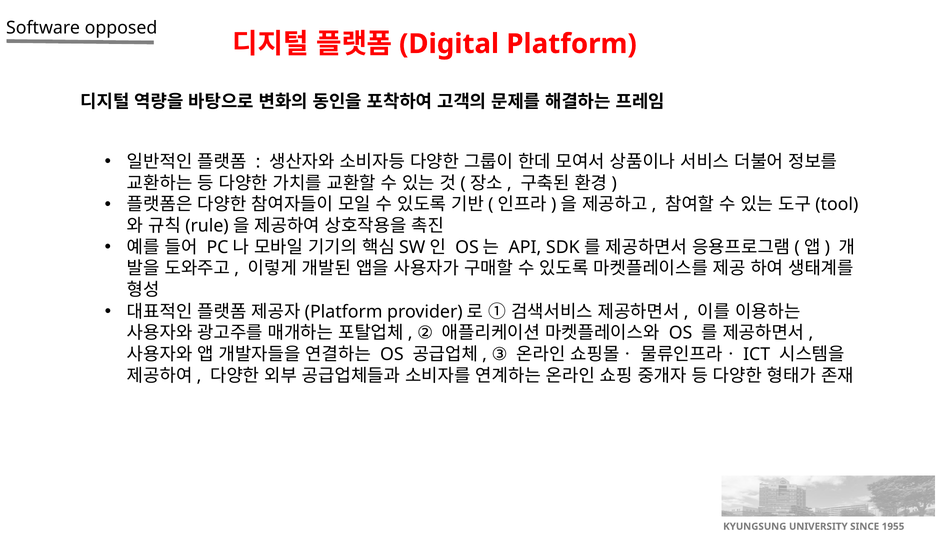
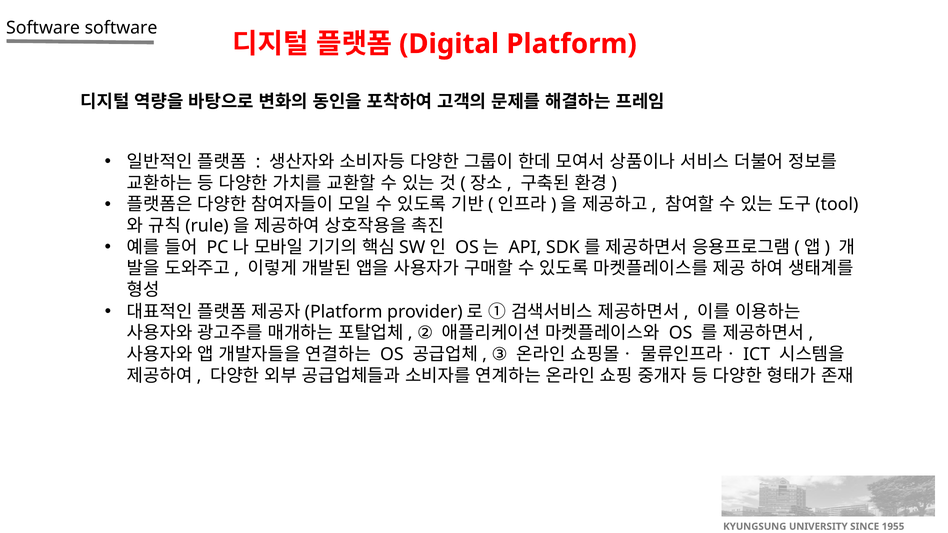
opposed: opposed -> software (121, 28)
